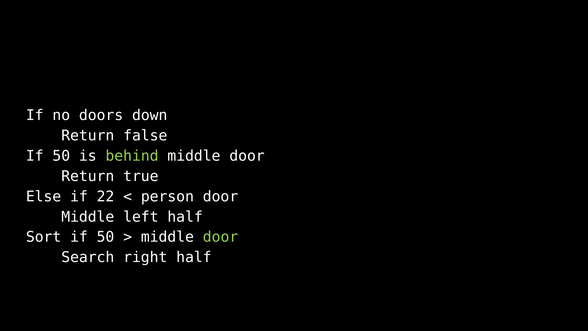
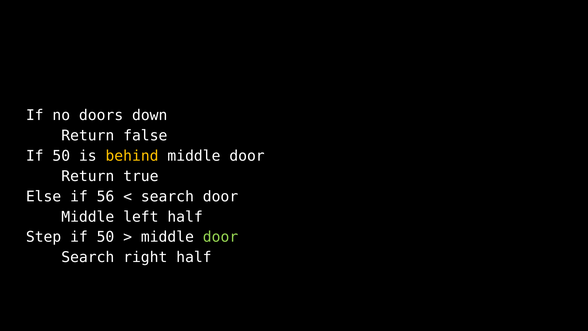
behind colour: light green -> yellow (132, 156)
22: 22 -> 56 (105, 196)
person: person -> search (167, 196)
Sort: Sort -> Step (44, 237)
